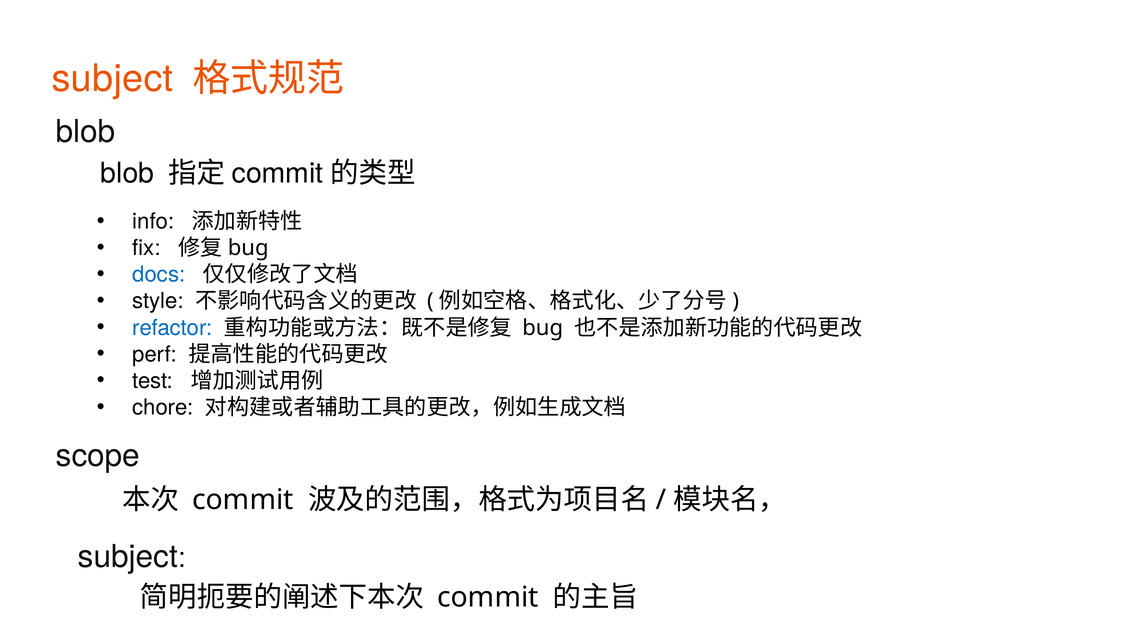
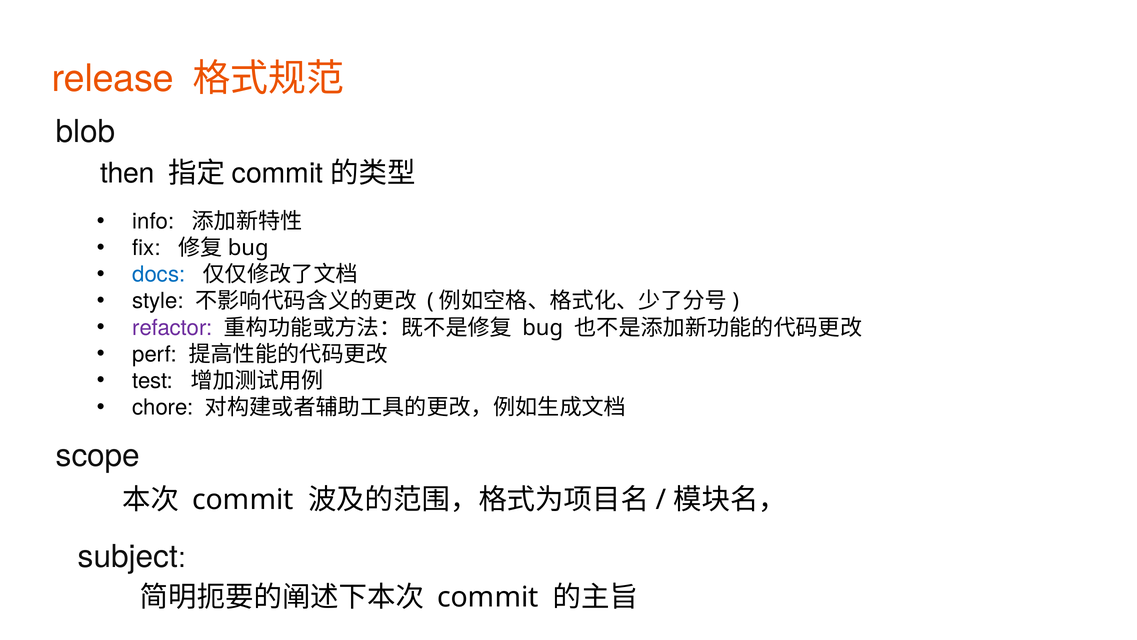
subject: subject -> release (113, 79)
blob: blob -> then (127, 173)
refactor colour: blue -> purple (172, 327)
